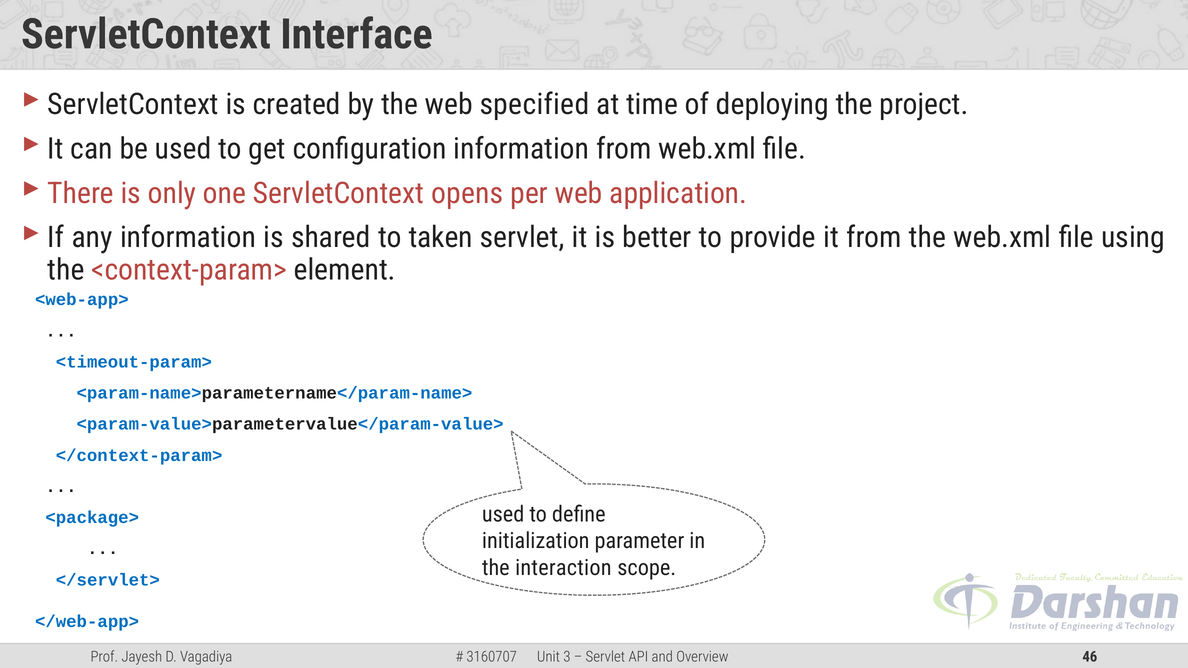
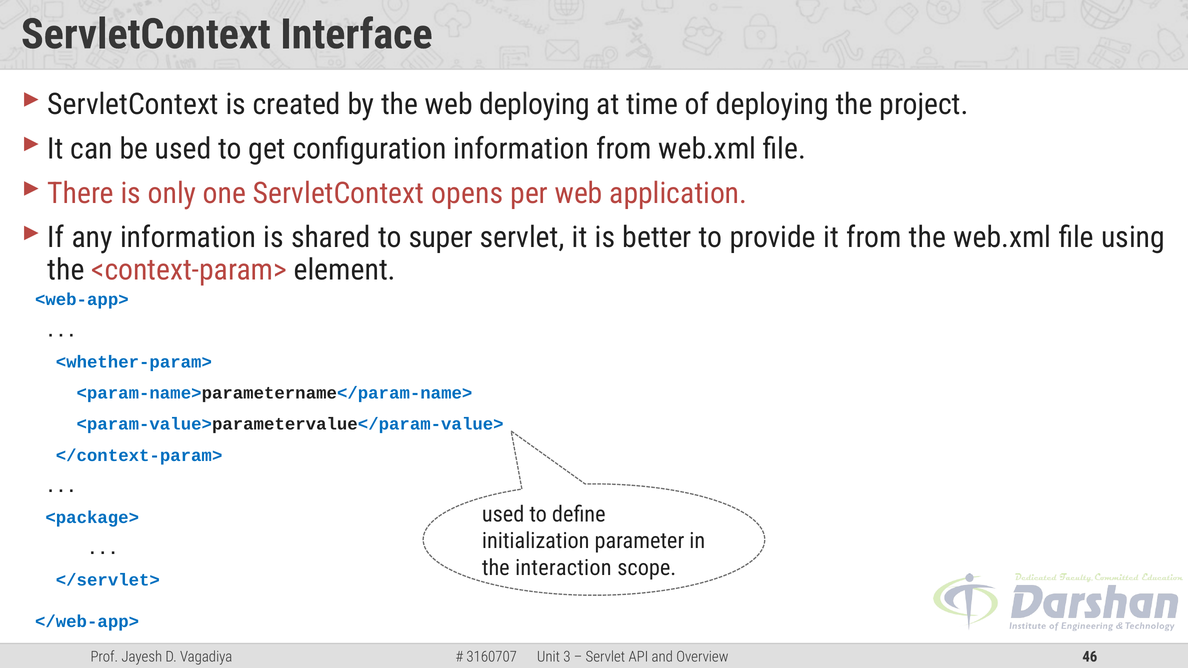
web specified: specified -> deploying (535, 104)
taken: taken -> super (441, 238)
<timeout-param>: <timeout-param> -> <whether-param> (134, 362)
